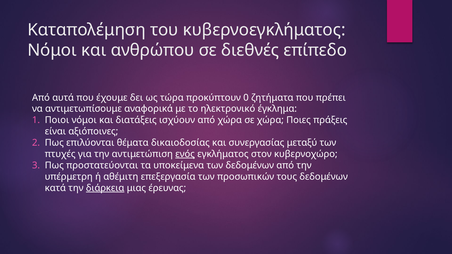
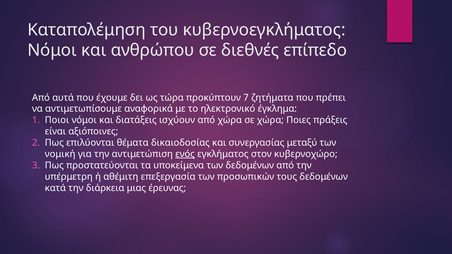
0: 0 -> 7 (246, 98)
πτυχές: πτυχές -> νομική (60, 154)
διάρκεια underline: present -> none (105, 188)
